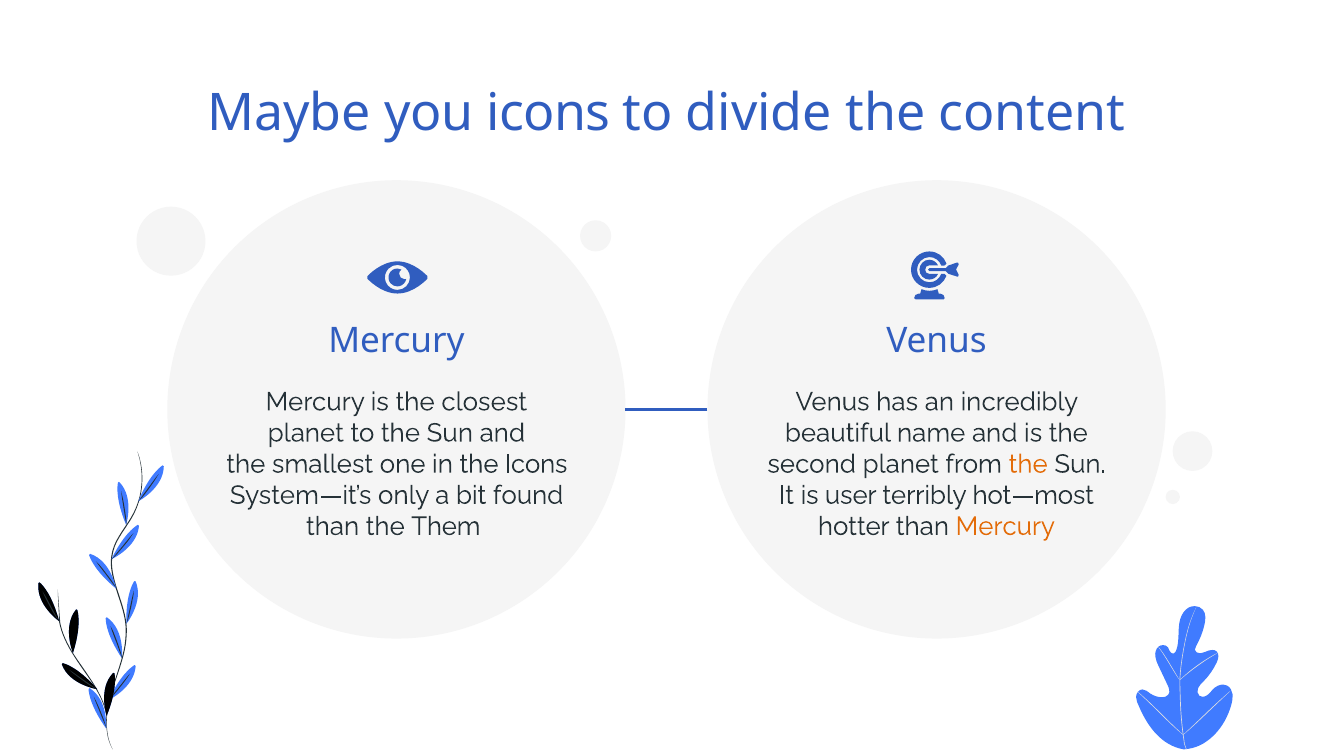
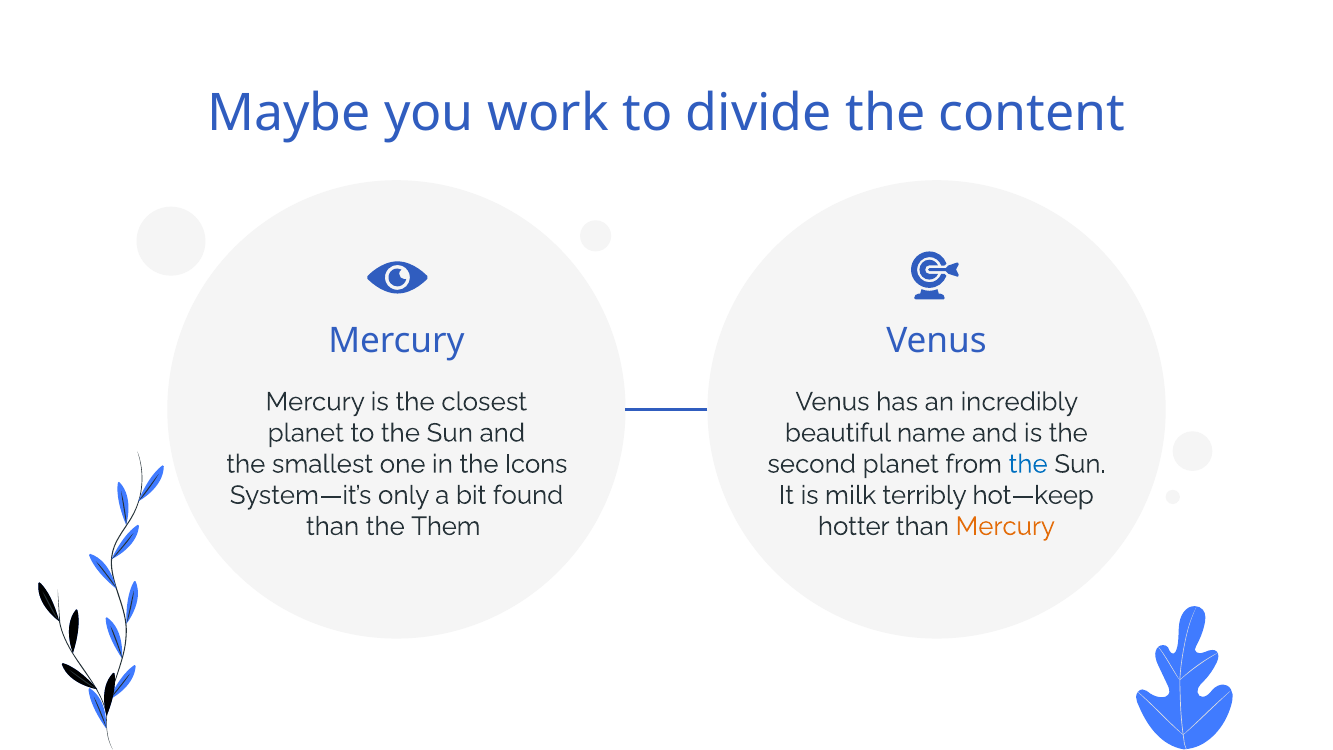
you icons: icons -> work (548, 113)
the colour: orange -> blue (1028, 464)
user: user -> milk (851, 495)
hot—most: hot—most -> hot—keep (1033, 495)
